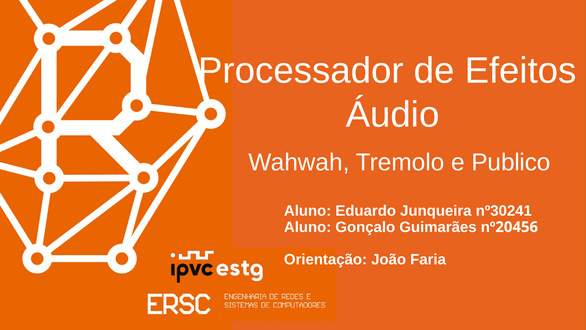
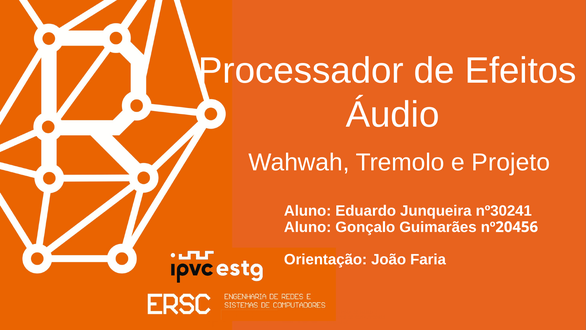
Publico: Publico -> Projeto (511, 162)
